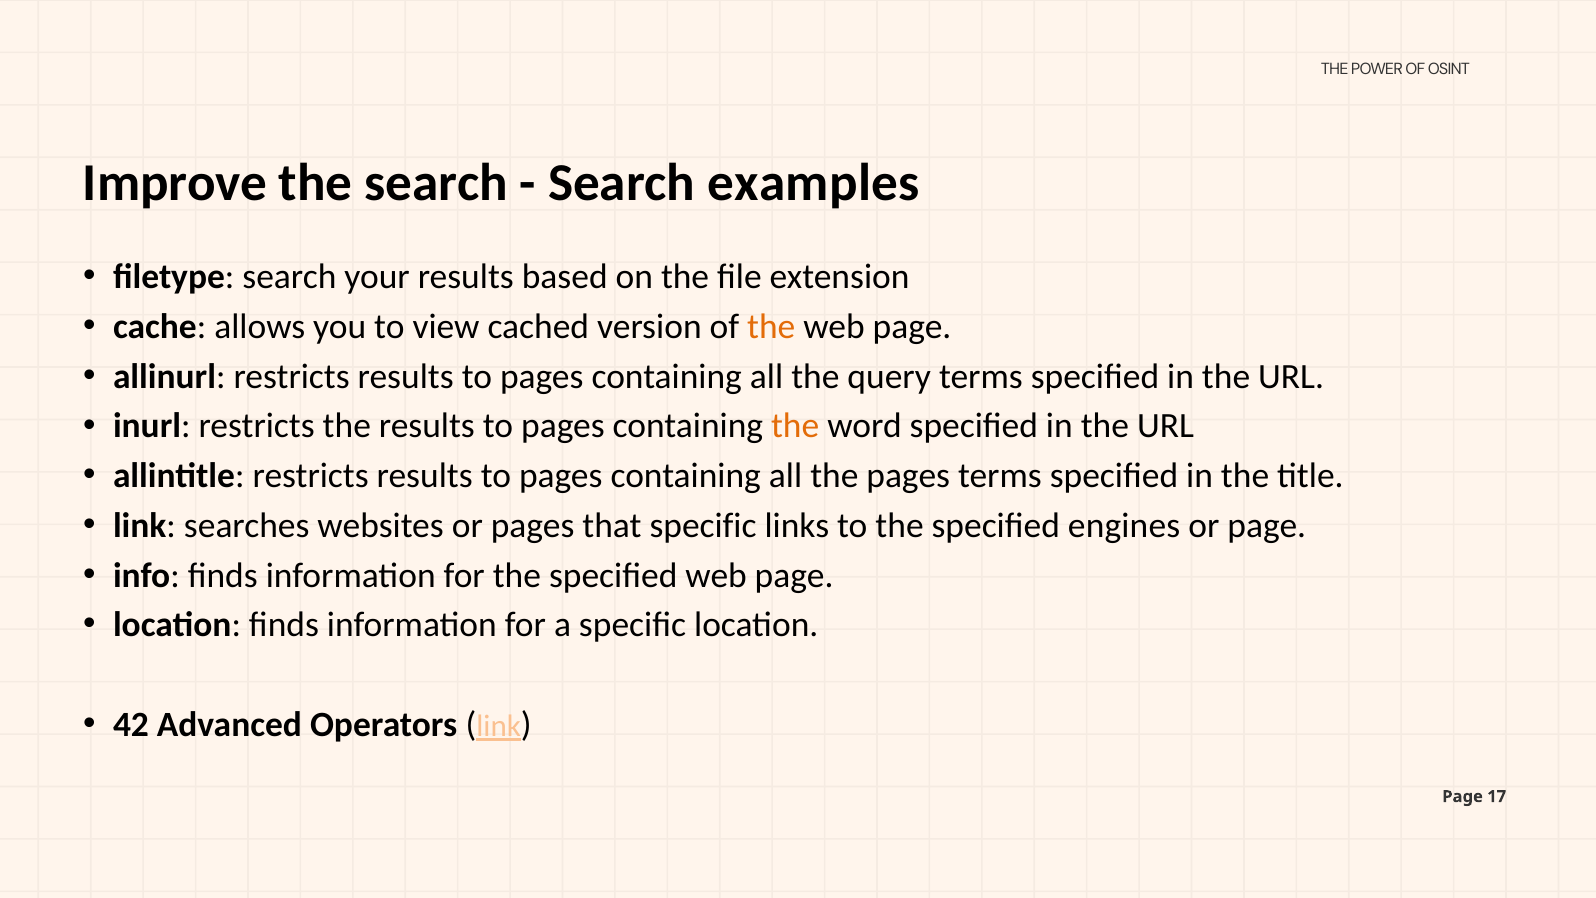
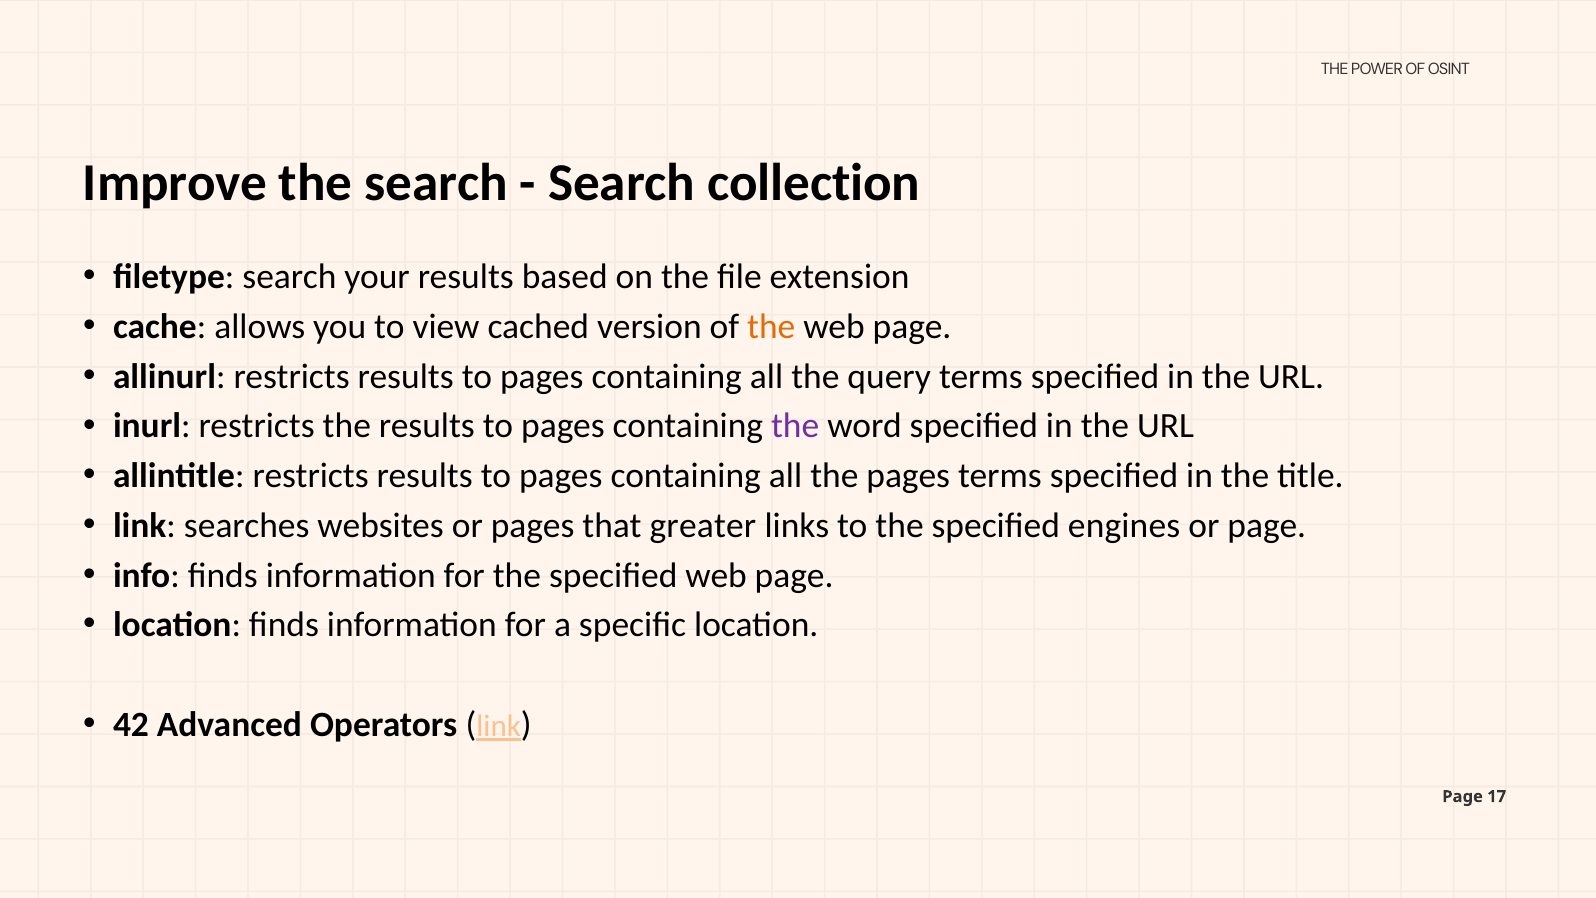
examples: examples -> collection (814, 183)
the colour: orange -> purple (795, 426)
that specific: specific -> greater (703, 525)
